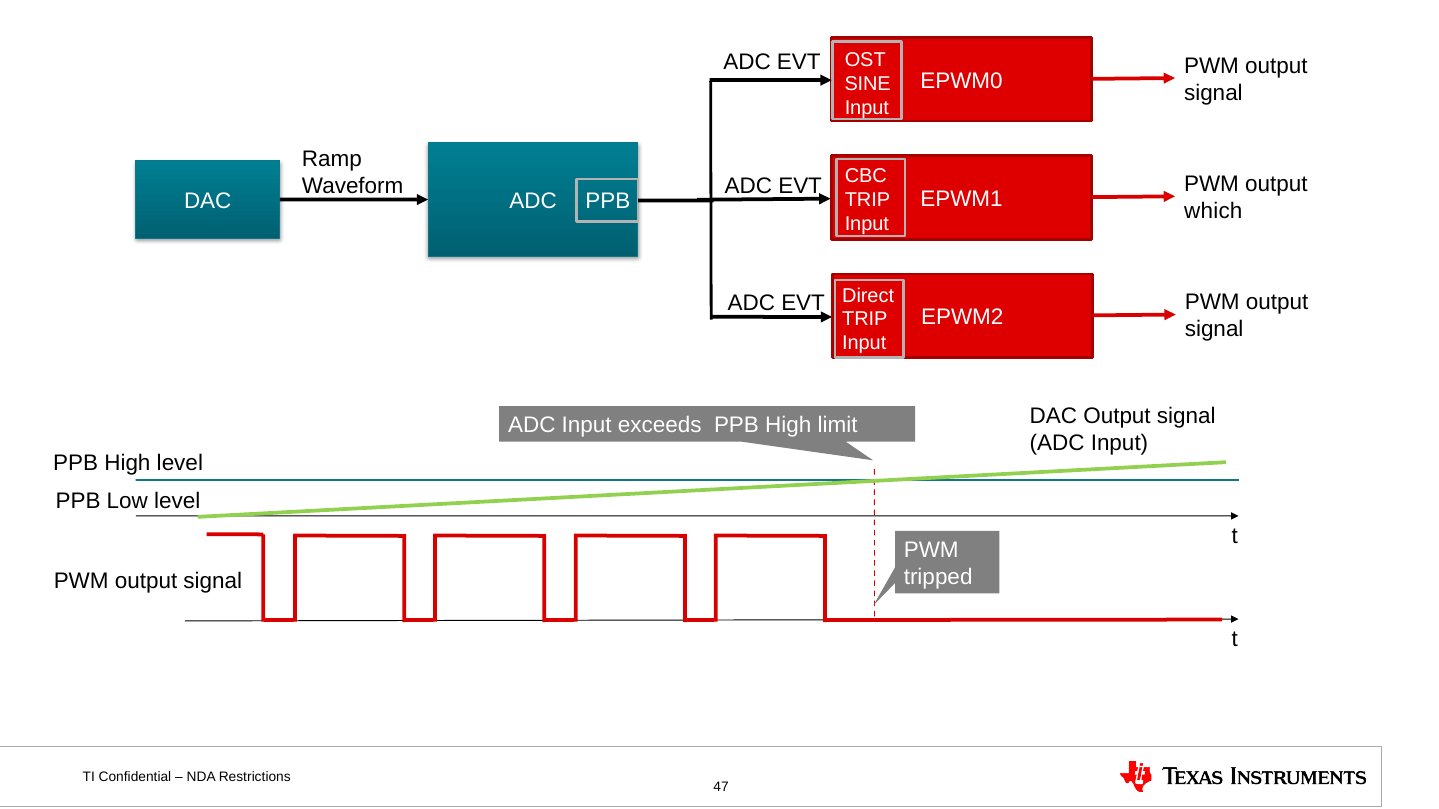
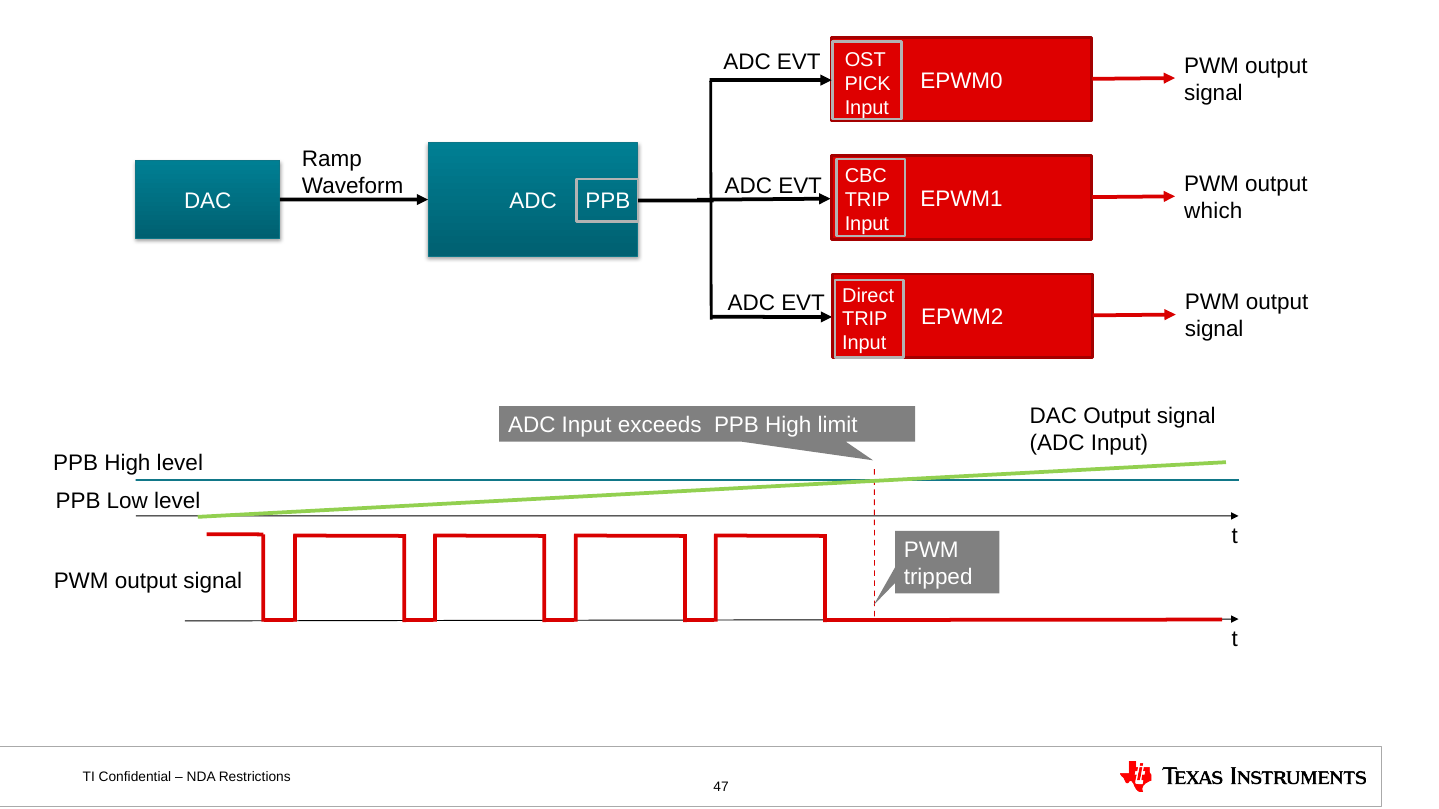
SINE: SINE -> PICK (868, 84)
